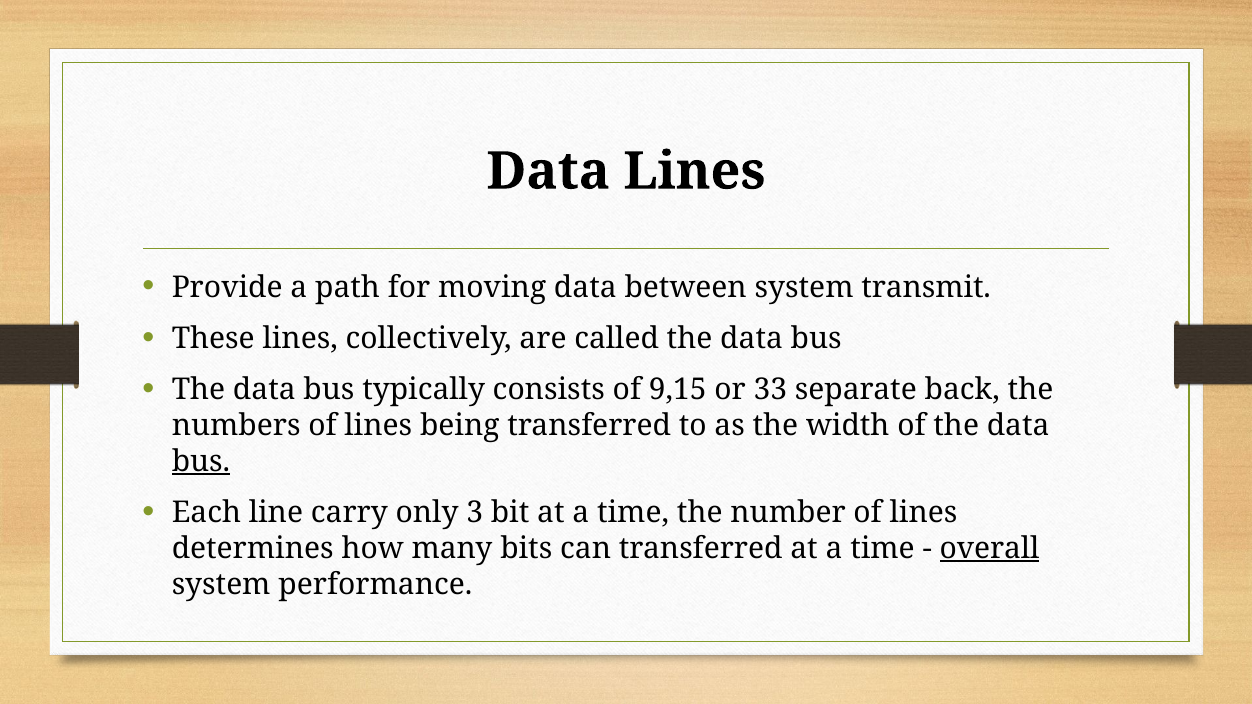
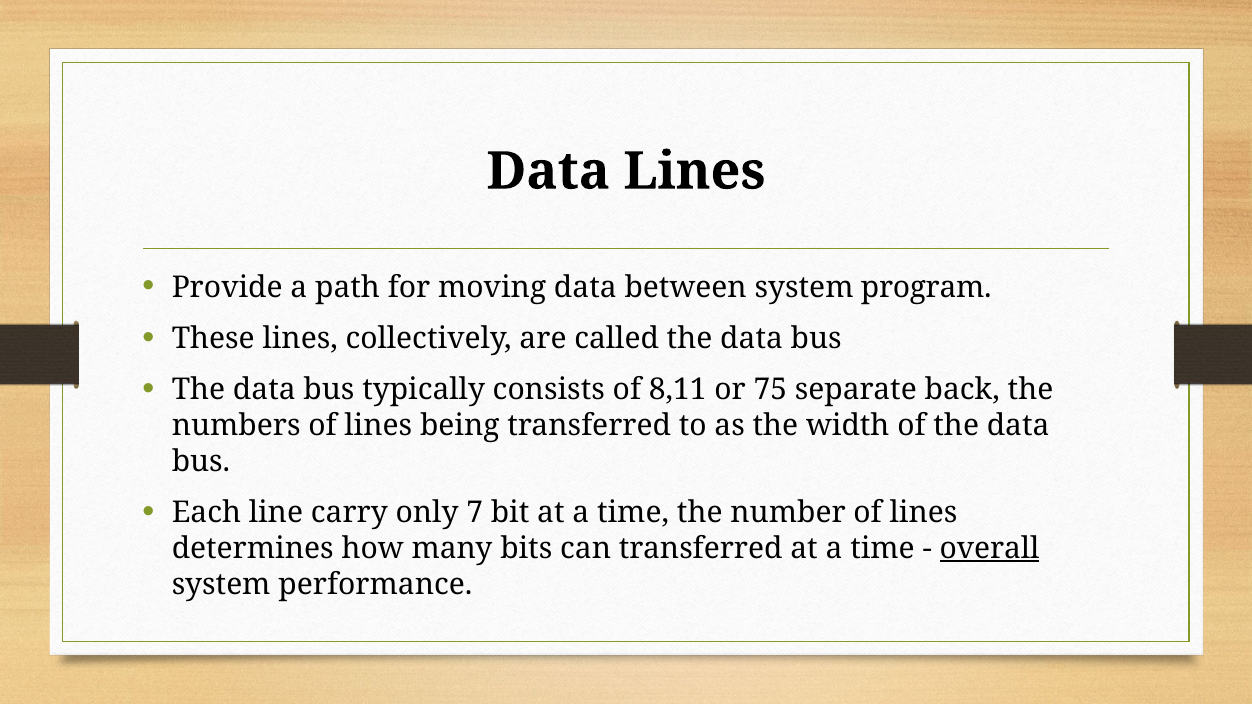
transmit: transmit -> program (926, 287)
9,15: 9,15 -> 8,11 (678, 390)
33: 33 -> 75 (770, 390)
bus underline: present -> none (201, 462)
3: 3 -> 7 (475, 513)
